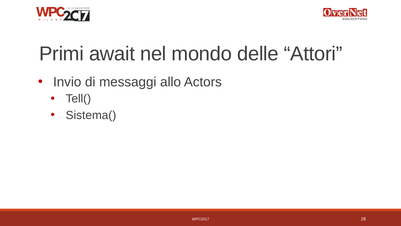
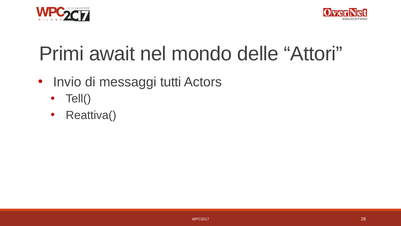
allo: allo -> tutti (171, 82)
Sistema(: Sistema( -> Reattiva( (91, 115)
